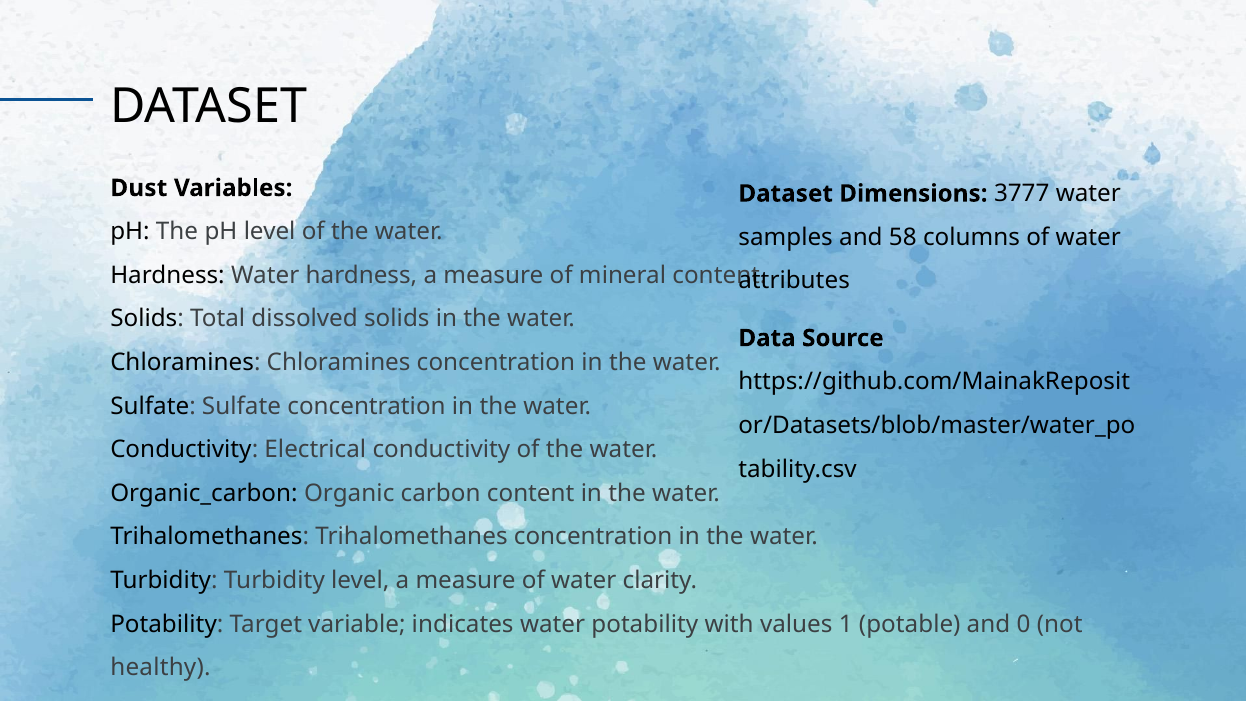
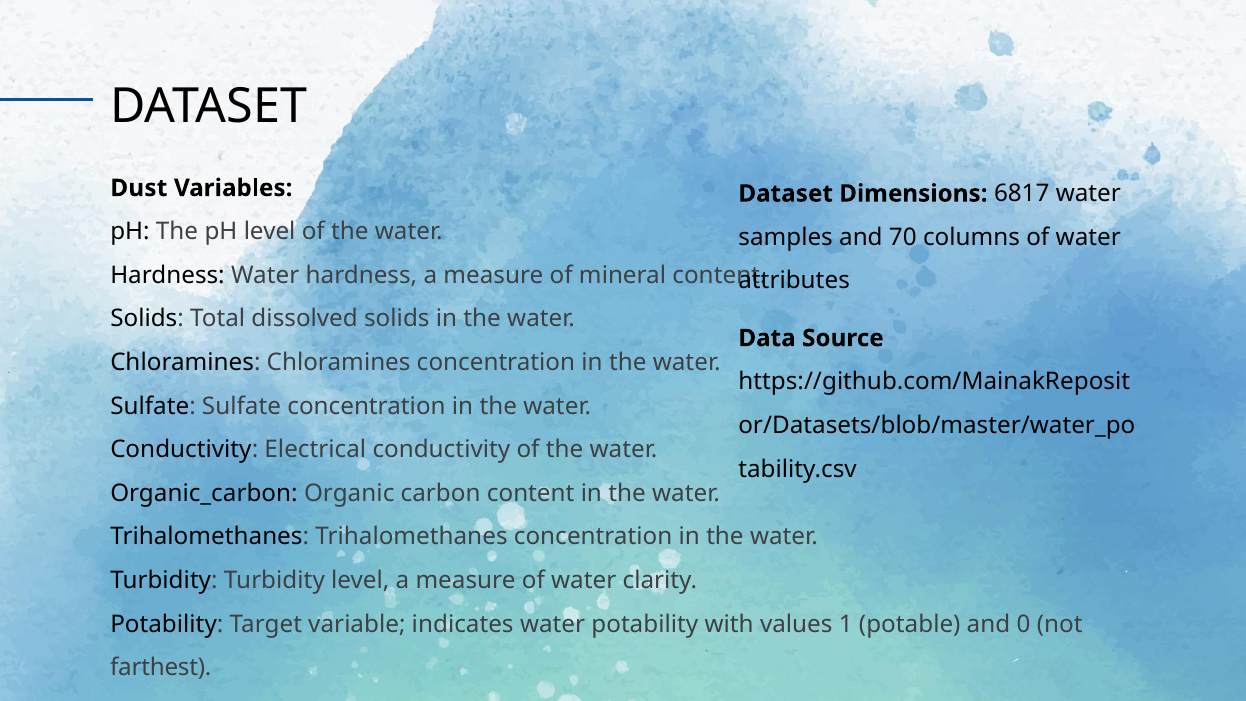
3777: 3777 -> 6817 (1022, 194)
58: 58 -> 70 (903, 237)
healthy: healthy -> farthest (161, 668)
